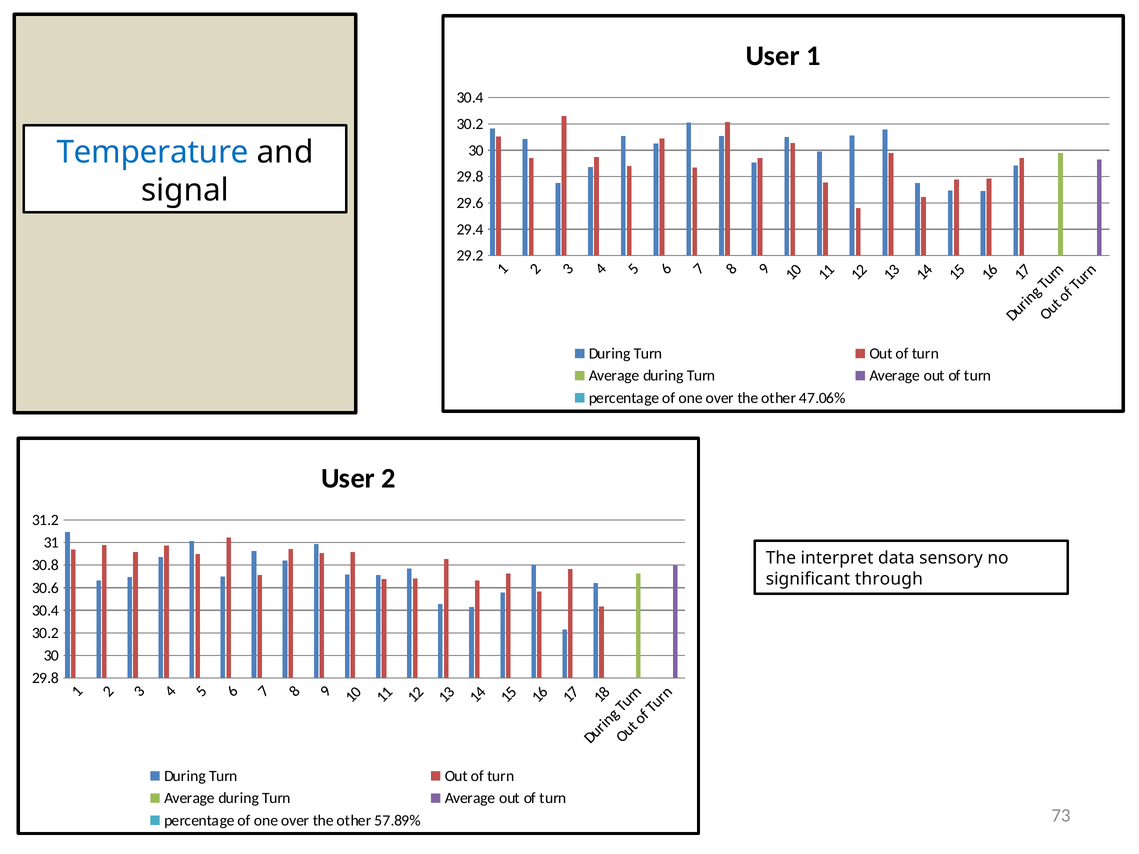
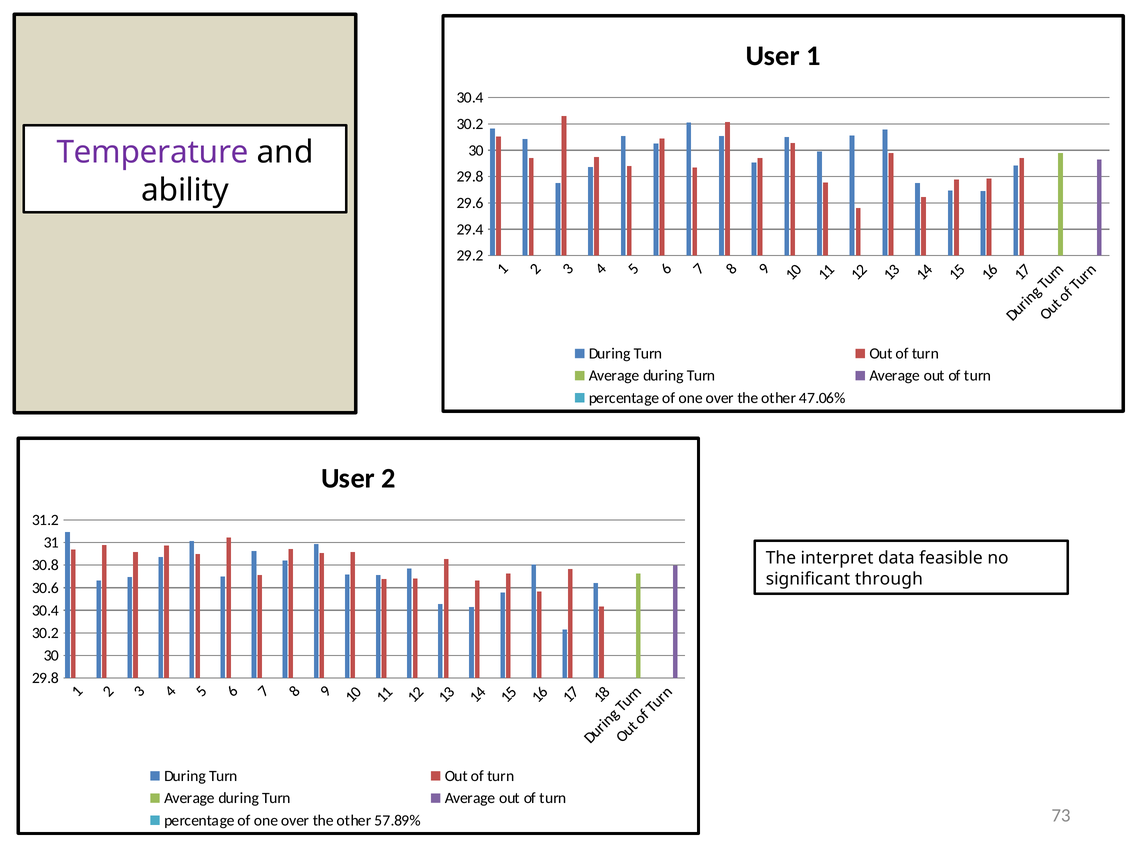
Temperature colour: blue -> purple (153, 152)
signal: signal -> ability (185, 190)
sensory: sensory -> feasible (951, 558)
